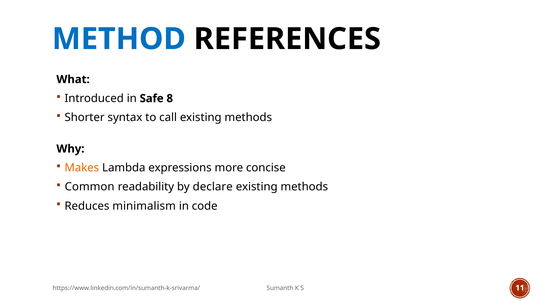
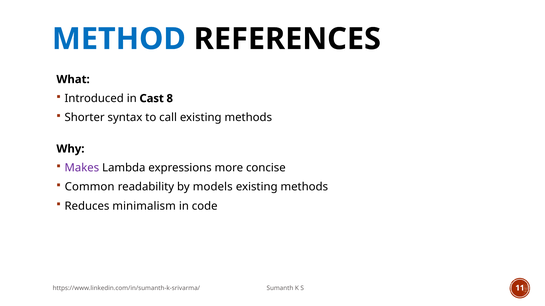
Safe: Safe -> Cast (152, 99)
Makes colour: orange -> purple (82, 168)
declare: declare -> models (213, 187)
